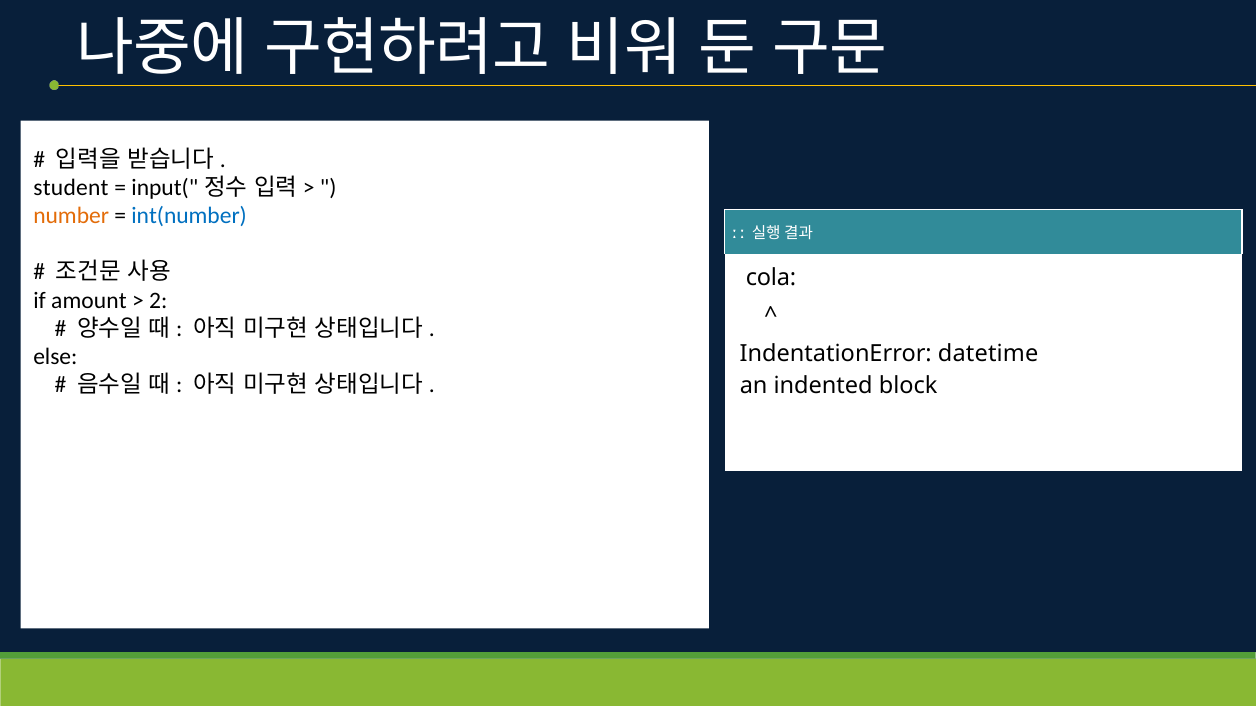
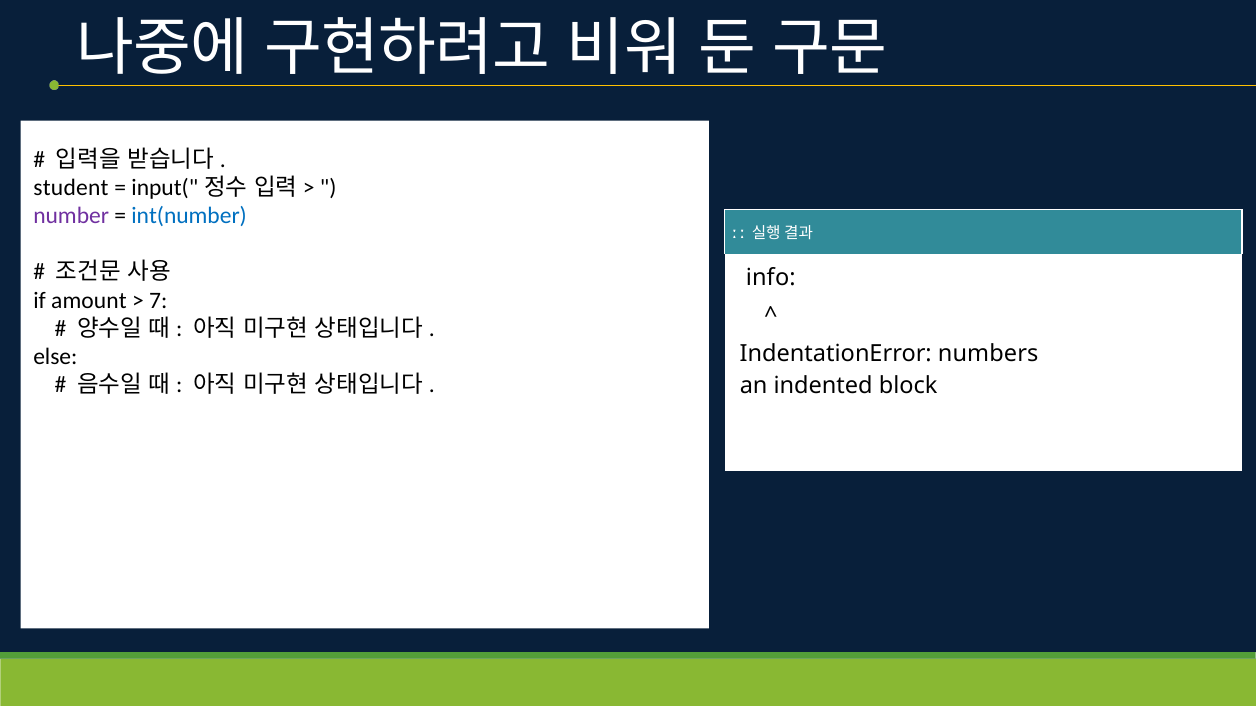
number colour: orange -> purple (71, 216)
cola: cola -> info (771, 278)
2: 2 -> 7 (158, 301)
datetime: datetime -> numbers (988, 354)
